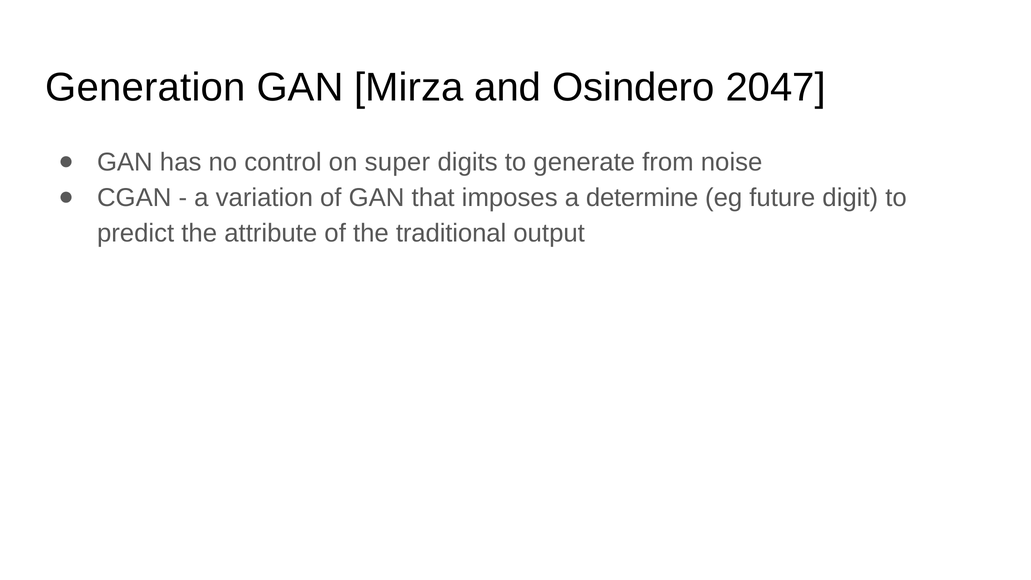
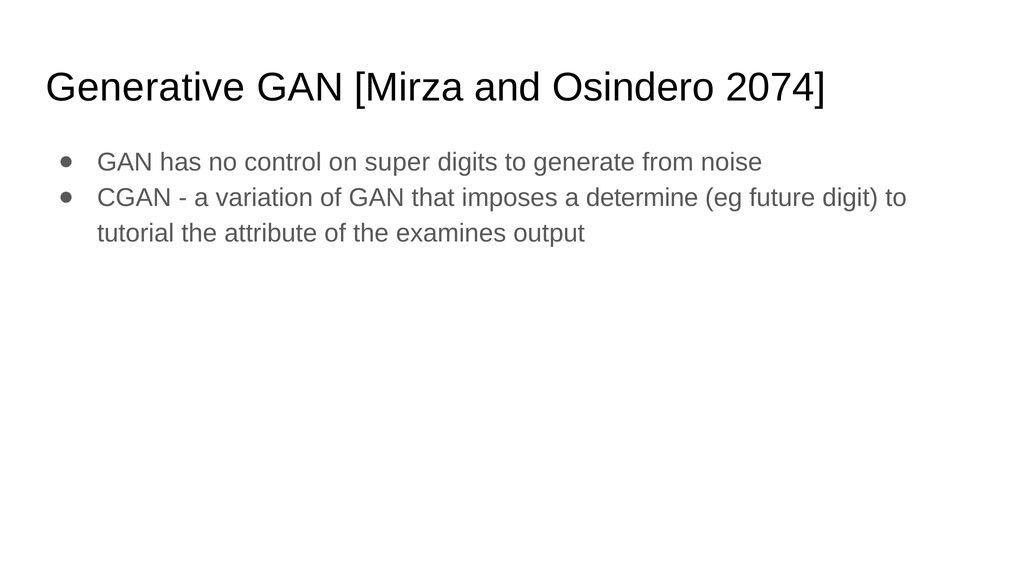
Generation: Generation -> Generative (145, 87)
2047: 2047 -> 2074 (776, 87)
predict: predict -> tutorial (136, 233)
traditional: traditional -> examines (451, 233)
